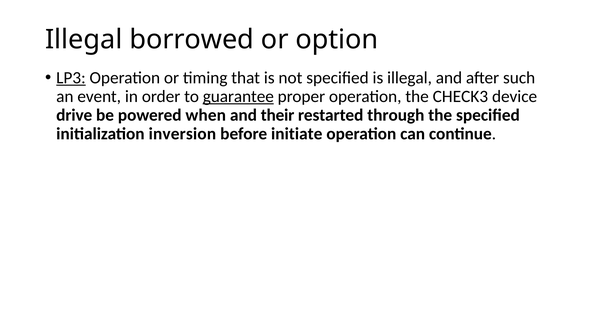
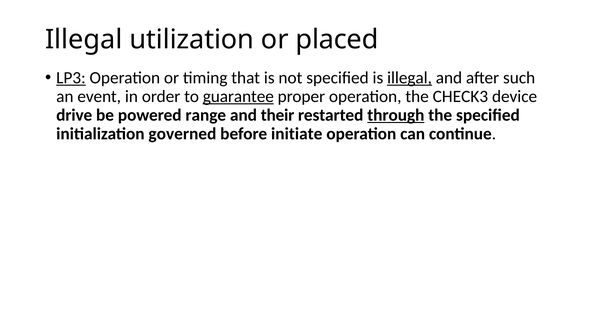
borrowed: borrowed -> utilization (192, 39)
option: option -> placed (337, 39)
illegal underline: none -> present (409, 78)
when: when -> range (206, 115)
through underline: none -> present (396, 115)
inversion: inversion -> governed (182, 134)
